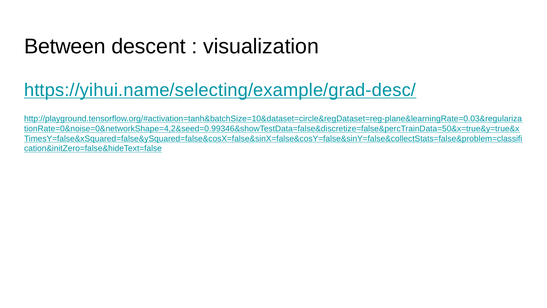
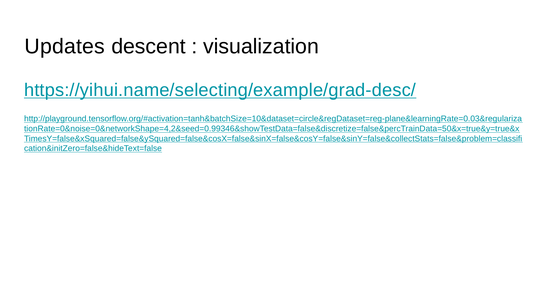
Between: Between -> Updates (65, 46)
